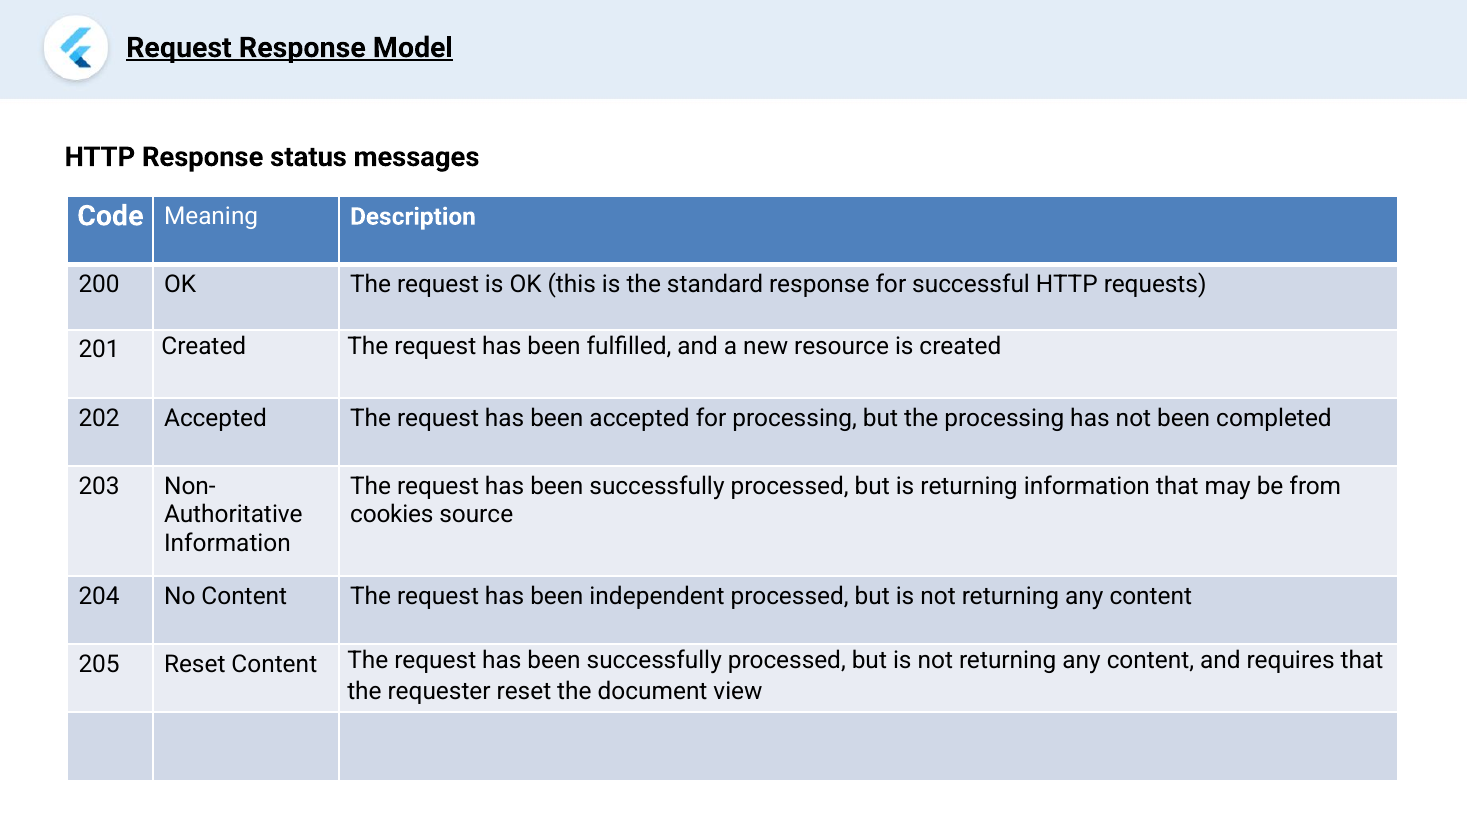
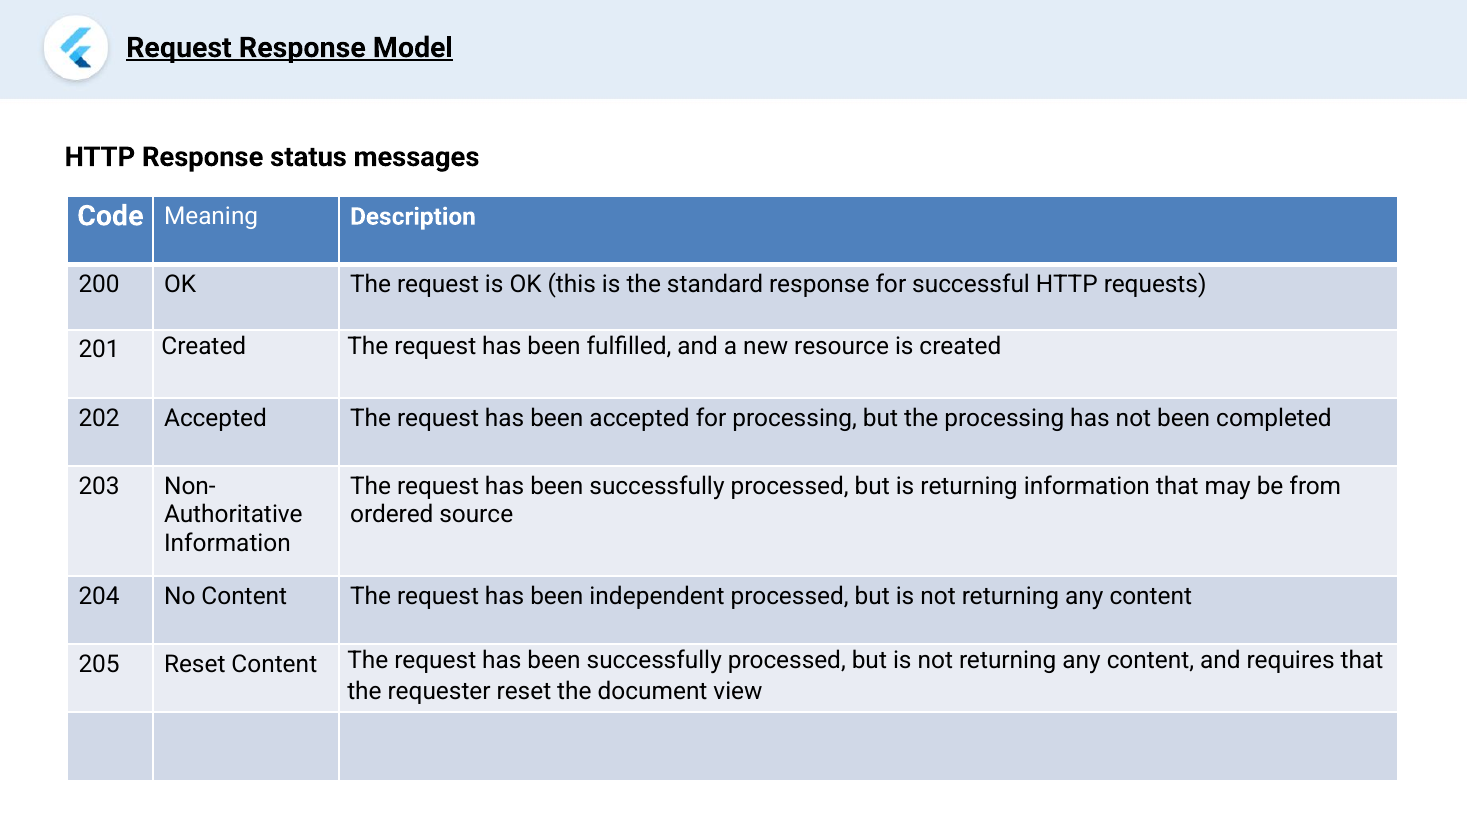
cookies: cookies -> ordered (392, 515)
